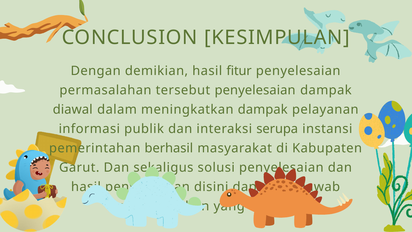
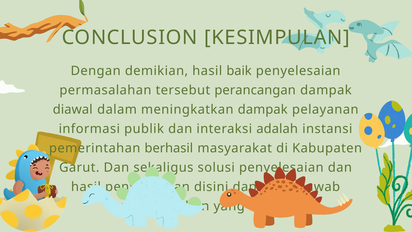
fitur: fitur -> baik (239, 71)
tersebut penyelesaian: penyelesaian -> perancangan (255, 90)
serupa: serupa -> adalah (277, 129)
